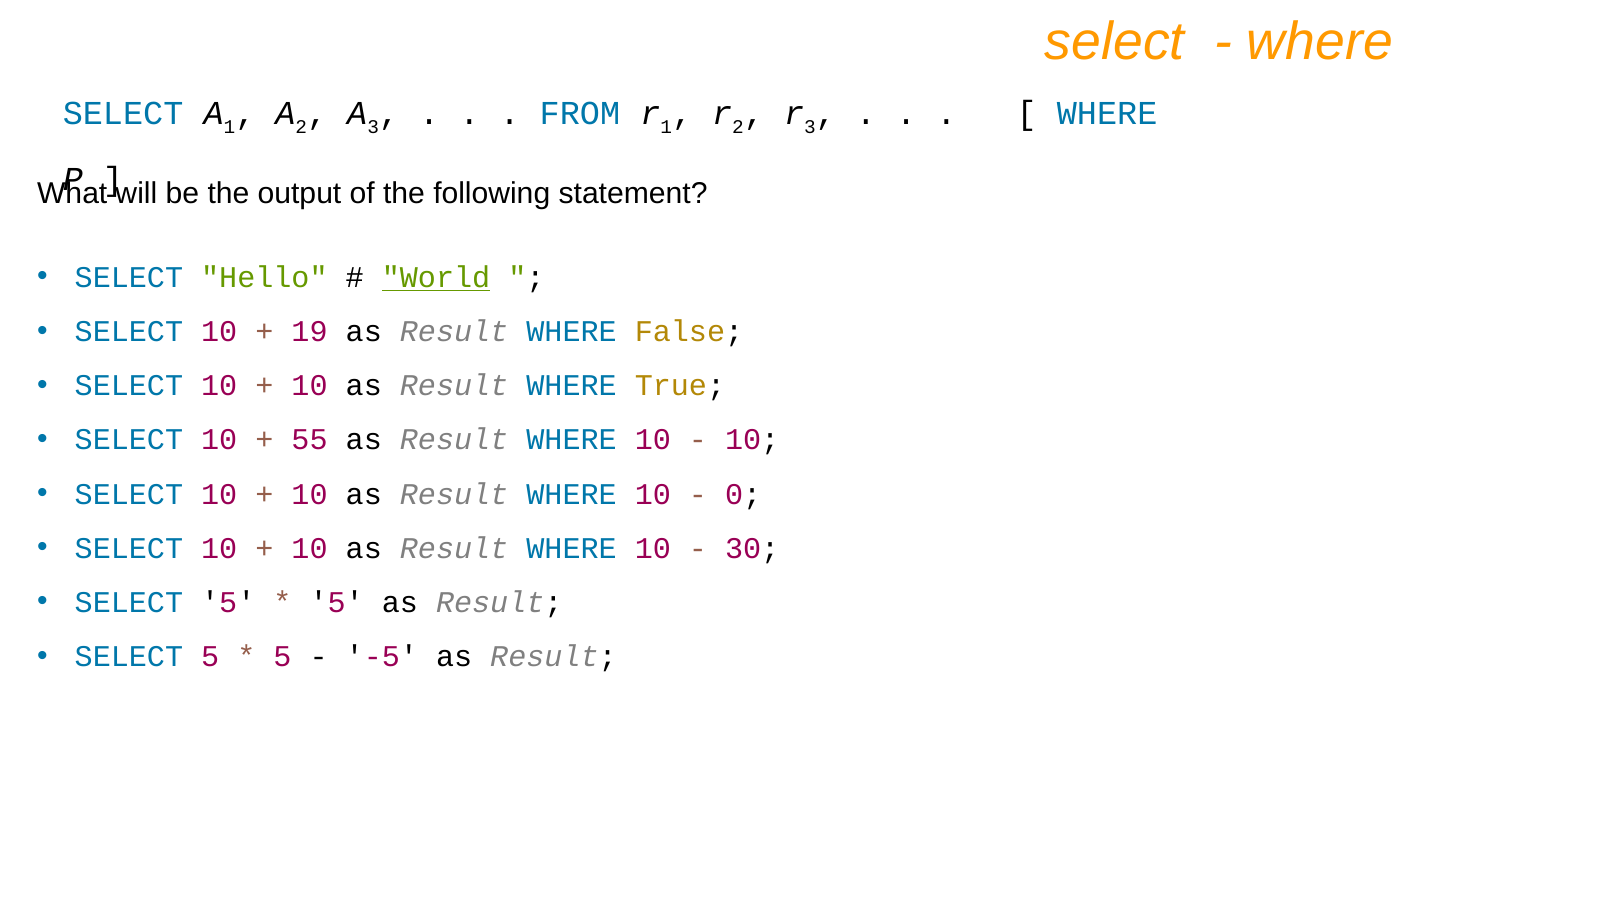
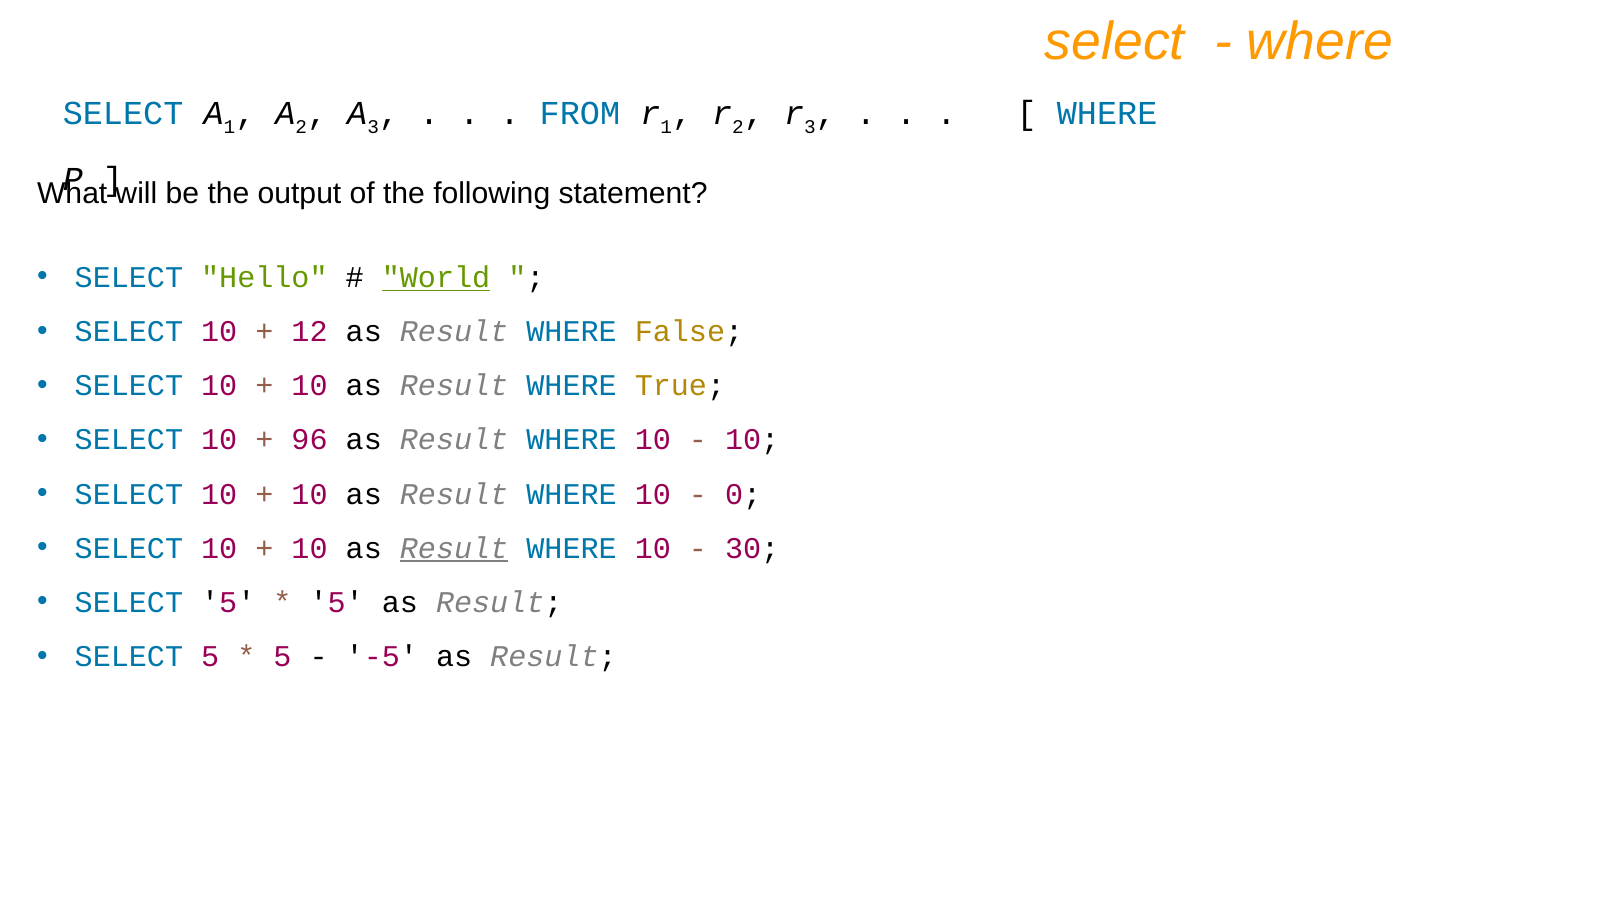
19: 19 -> 12 (310, 332)
55: 55 -> 96 (310, 440)
Result underline: none -> present (454, 549)
